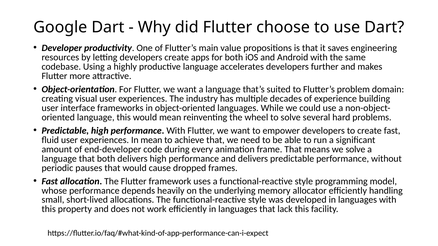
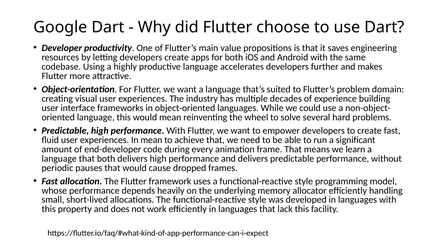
we solve: solve -> learn (355, 149)
